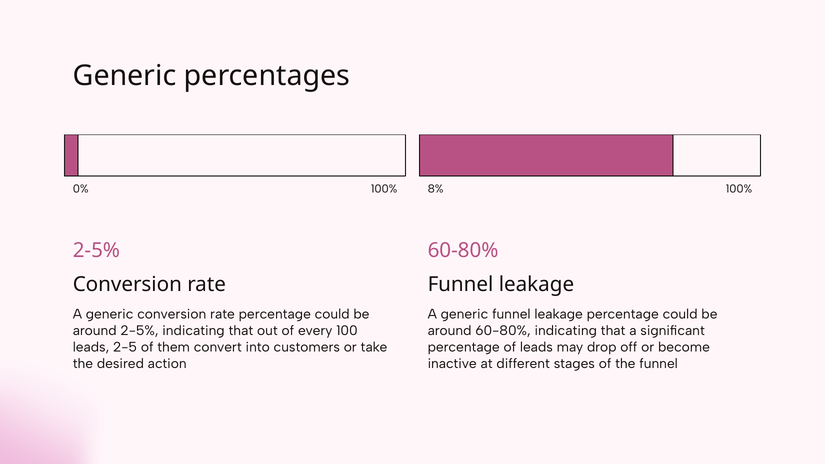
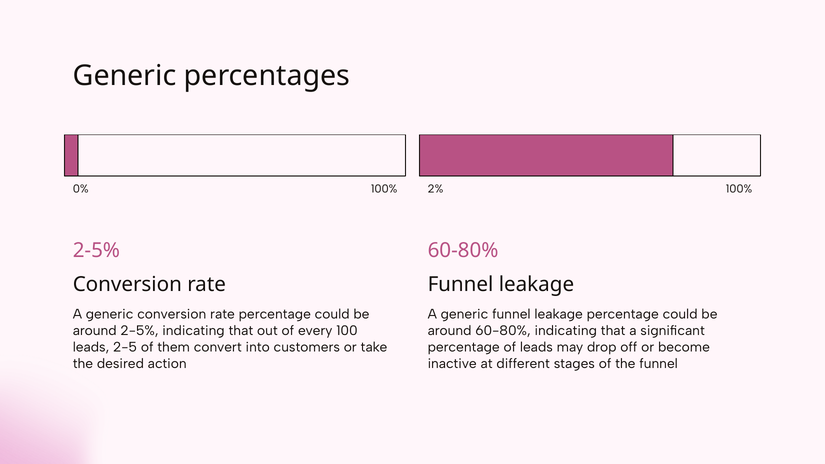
8%: 8% -> 2% (436, 189)
